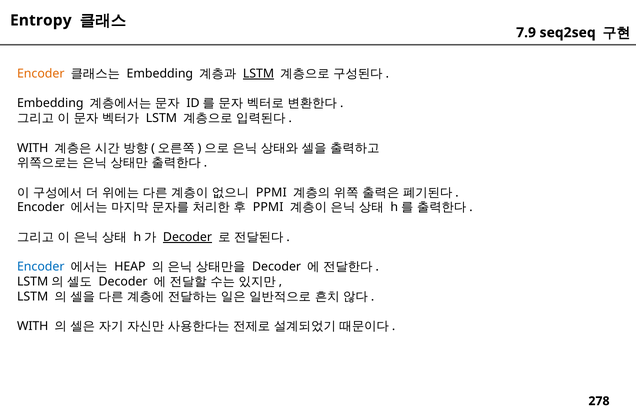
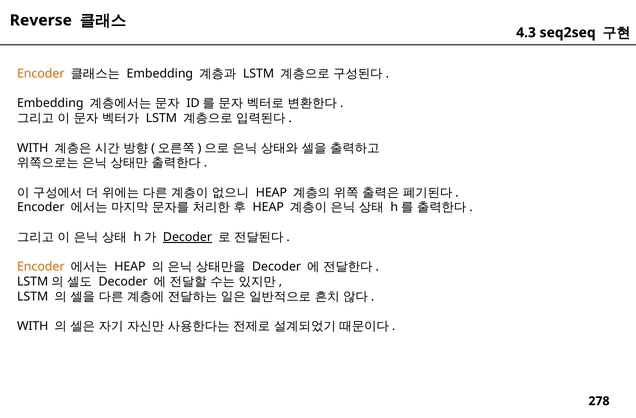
Entropy: Entropy -> Reverse (41, 20)
7.9: 7.9 -> 4.3 (526, 33)
LSTM underline: present -> none (259, 74)
PPMI: PPMI -> HEAP (271, 192)
PPMI: PPMI -> HEAP (268, 207)
Encoder colour: blue -> orange (41, 267)
